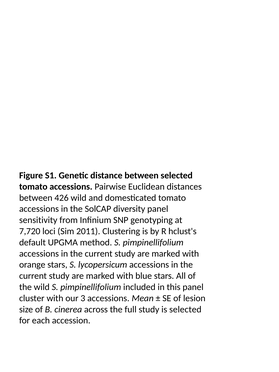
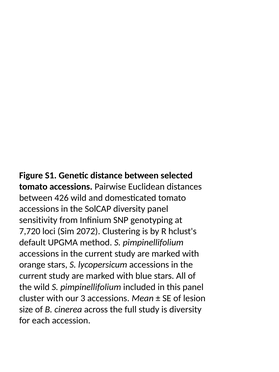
2011: 2011 -> 2072 (88, 231)
is selected: selected -> diversity (185, 309)
